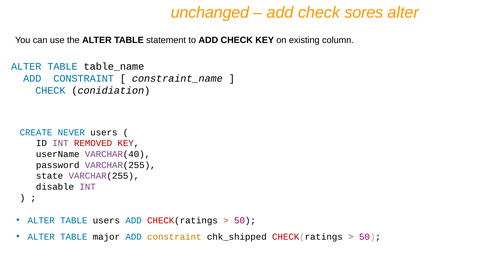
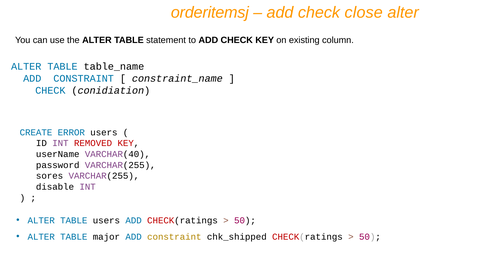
unchanged: unchanged -> orderitemsj (210, 13)
sores: sores -> close (364, 13)
NEVER: NEVER -> ERROR (71, 132)
state: state -> sores (50, 176)
